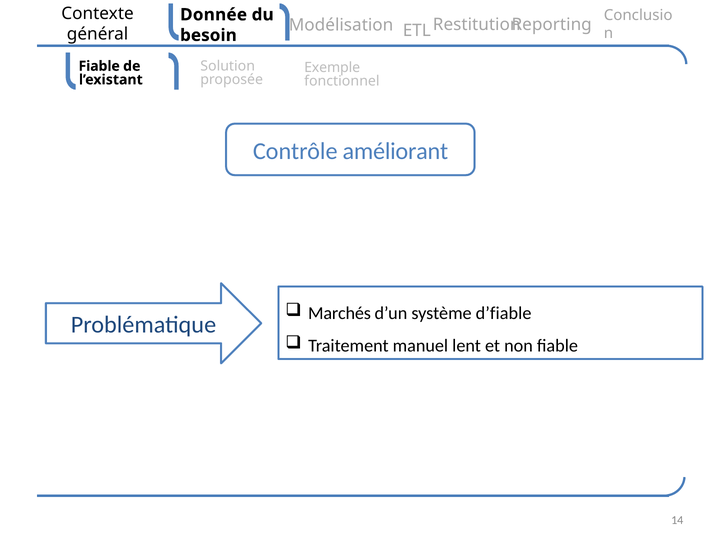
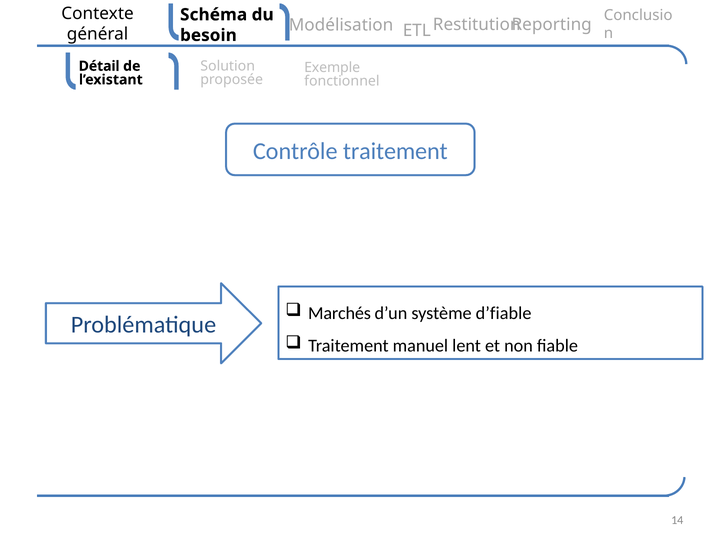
Donnée: Donnée -> Schéma (214, 15)
Fiable: Fiable -> Détail (99, 66)
Contrôle améliorant: améliorant -> traitement (395, 151)
